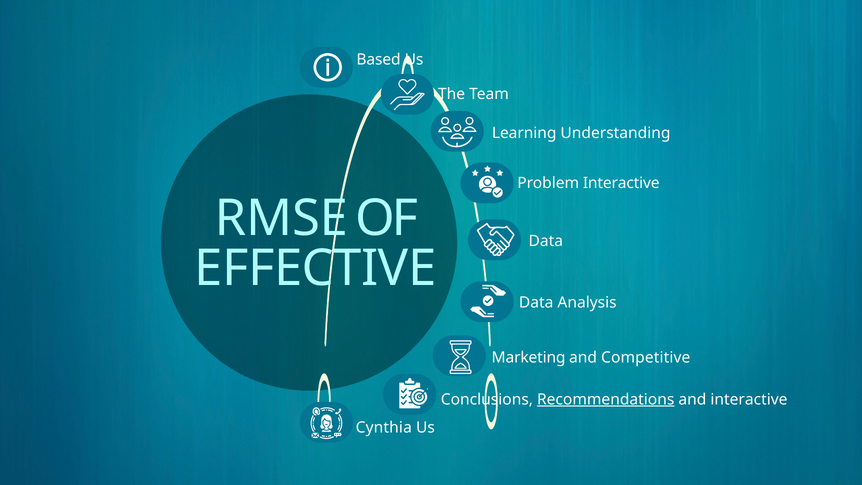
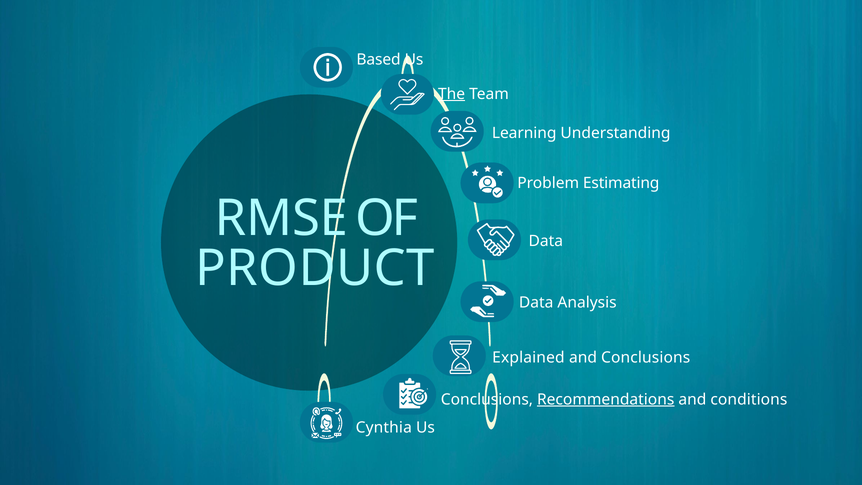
The underline: none -> present (452, 94)
Problem Interactive: Interactive -> Estimating (621, 183)
EFFECTIVE: EFFECTIVE -> PRODUCT (315, 268)
Marketing: Marketing -> Explained (528, 357)
and Competitive: Competitive -> Conclusions (646, 357)
and interactive: interactive -> conditions (749, 399)
